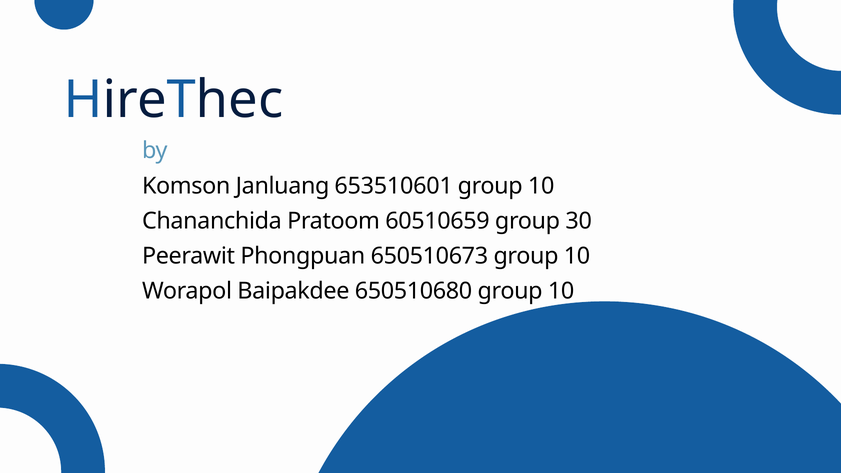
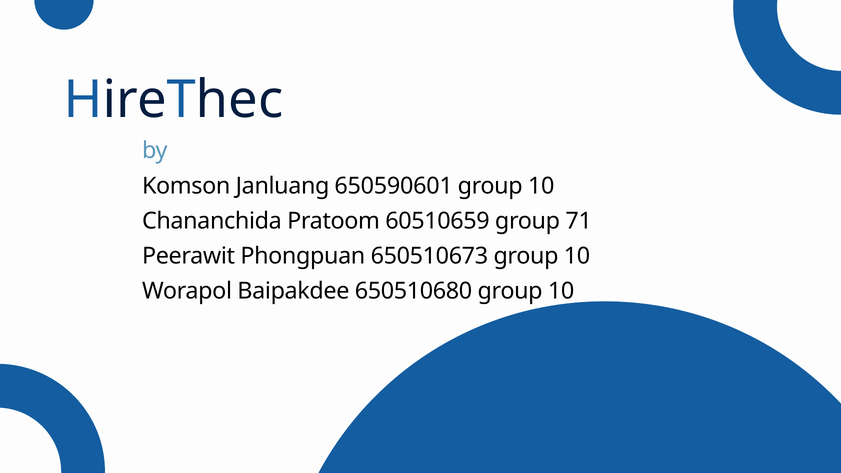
653510601: 653510601 -> 650590601 (394, 186)
30: 30 -> 71 (579, 221)
